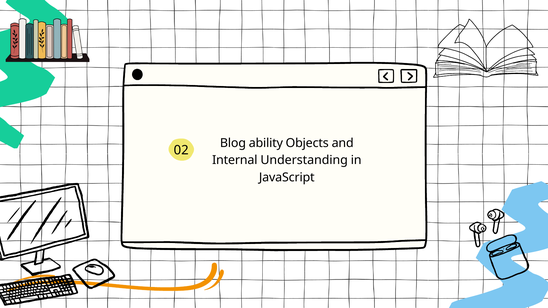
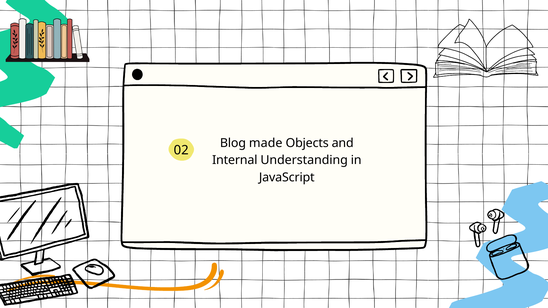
ability: ability -> made (266, 143)
